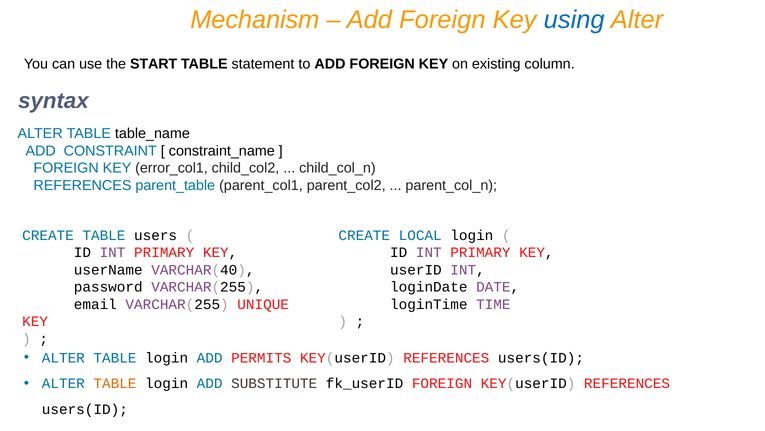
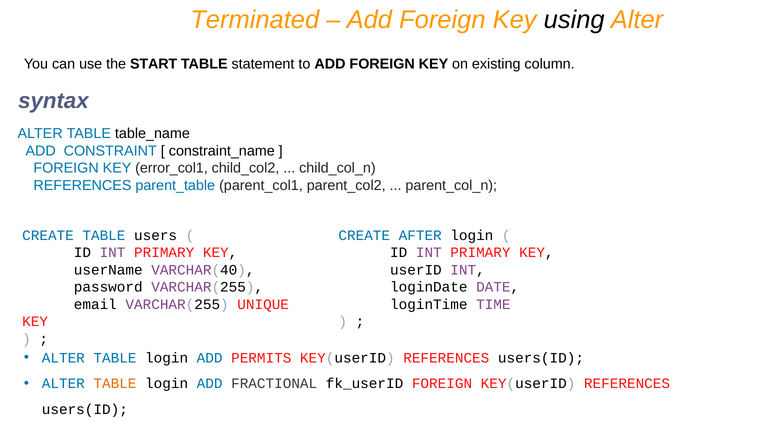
Mechanism: Mechanism -> Terminated (255, 20)
using colour: blue -> black (574, 20)
LOCAL: LOCAL -> AFTER (420, 235)
SUBSTITUTE: SUBSTITUTE -> FRACTIONAL (274, 383)
